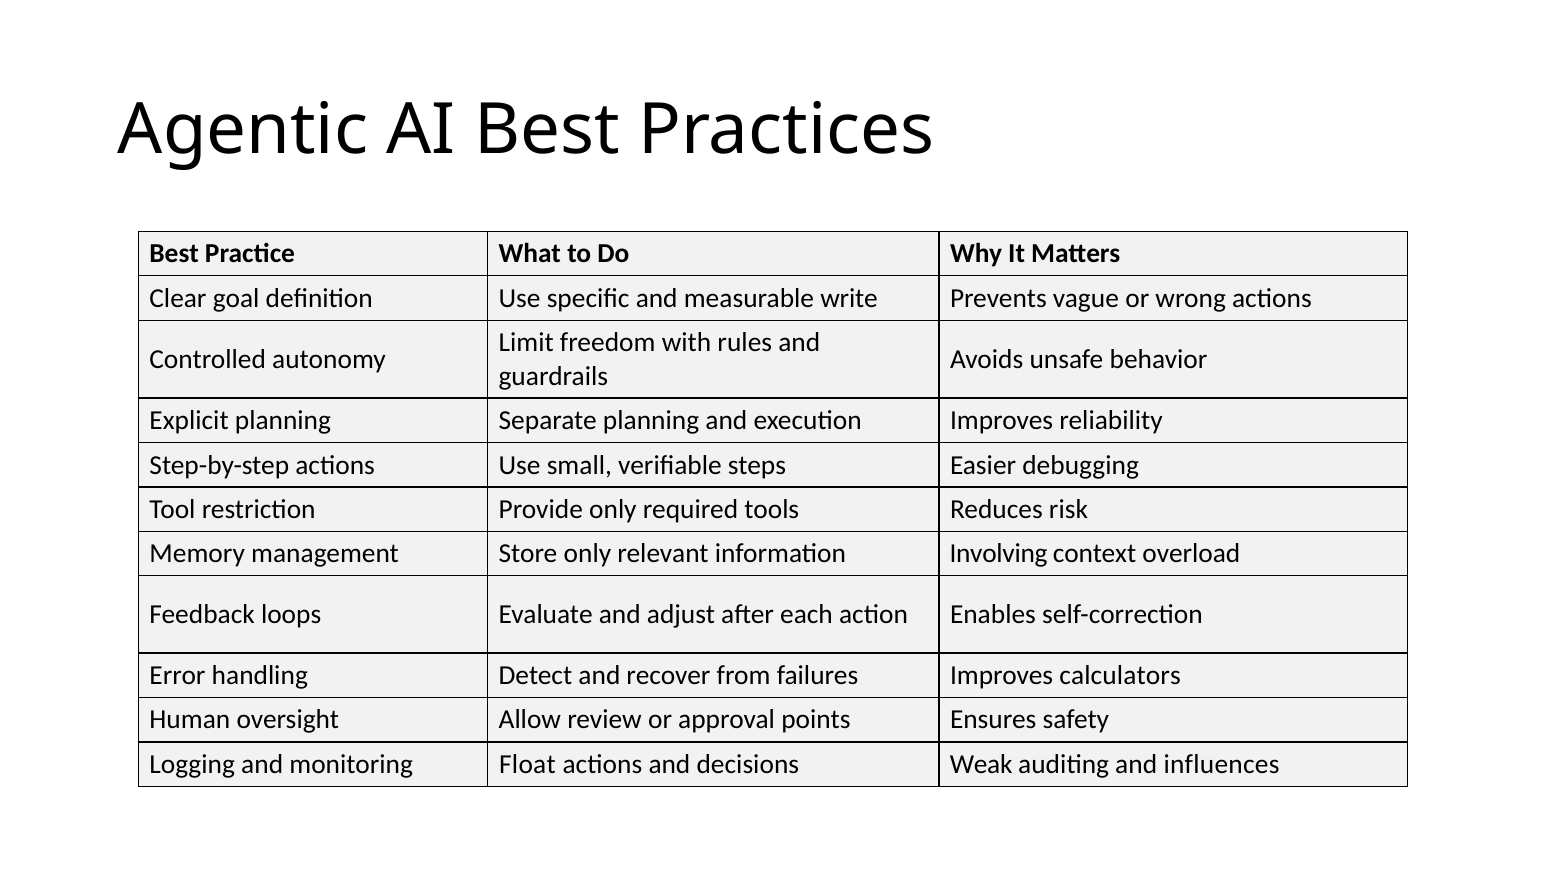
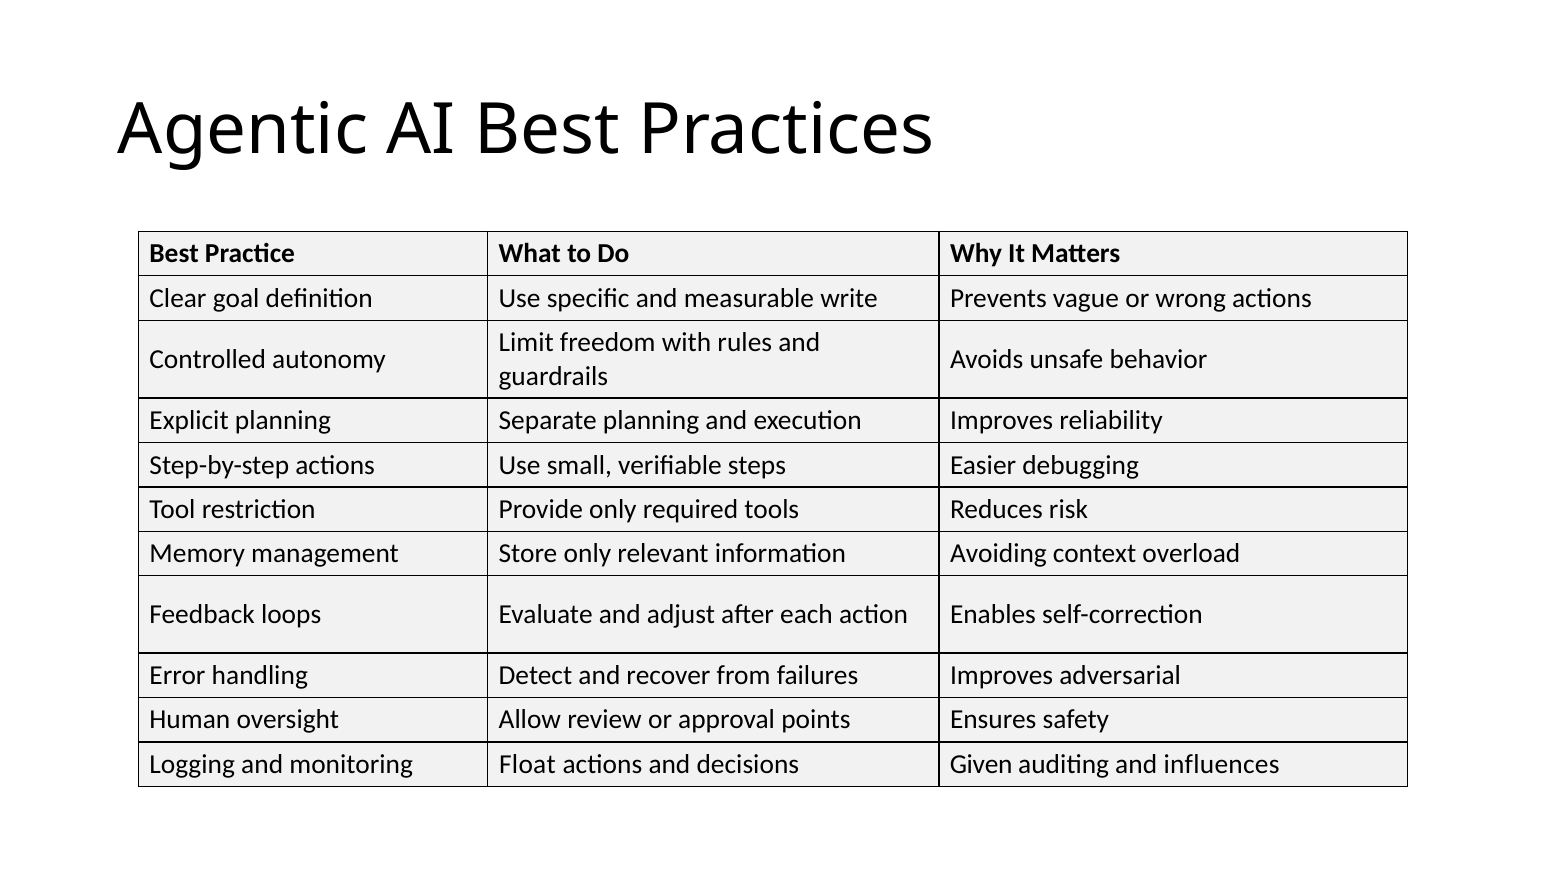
Involving: Involving -> Avoiding (998, 554)
calculators: calculators -> adversarial (1120, 676)
Weak: Weak -> Given (981, 765)
